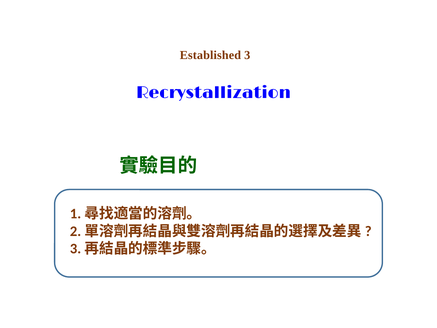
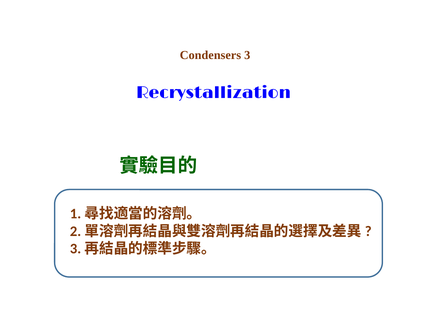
Established: Established -> Condensers (210, 55)
